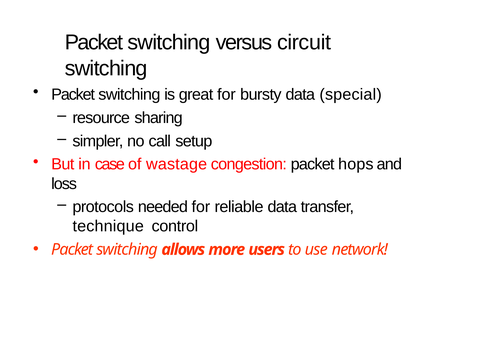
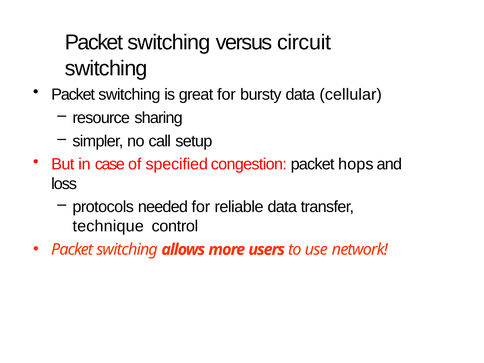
special: special -> cellular (351, 95)
wastage: wastage -> specified (177, 164)
